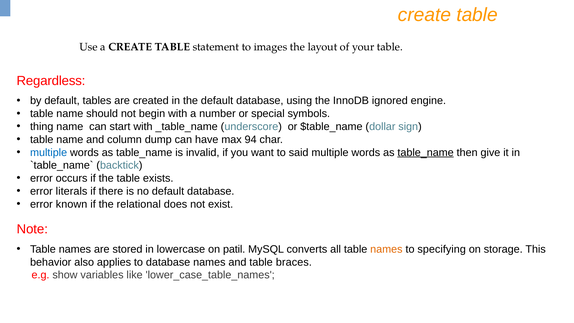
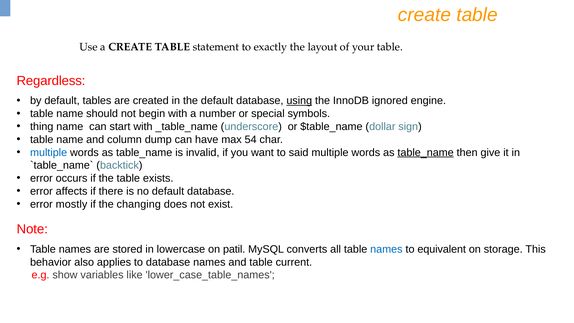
images: images -> exactly (270, 47)
using underline: none -> present (299, 101)
94: 94 -> 54 (251, 139)
literals: literals -> affects (72, 191)
known: known -> mostly (72, 204)
relational: relational -> changing (139, 204)
names colour: orange -> blue (386, 249)
specifying: specifying -> equivalent (442, 249)
braces: braces -> current (294, 262)
